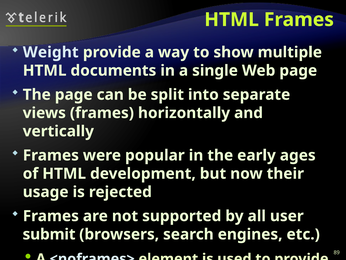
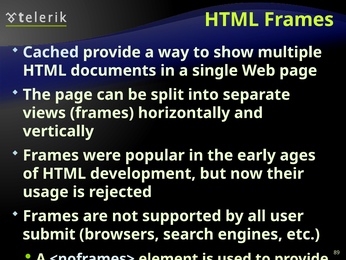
Weight: Weight -> Cached (51, 52)
